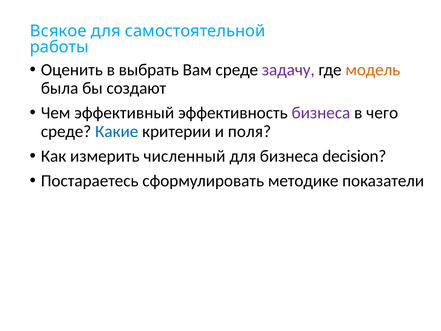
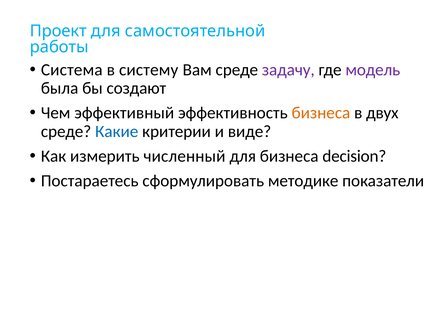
Всякое: Всякое -> Проект (58, 31)
Оценить: Оценить -> Система (72, 70)
выбрать: выбрать -> систему (149, 70)
модель colour: orange -> purple (373, 70)
бизнеса colour: purple -> orange (321, 113)
чего: чего -> двух (382, 113)
поля: поля -> виде (250, 131)
